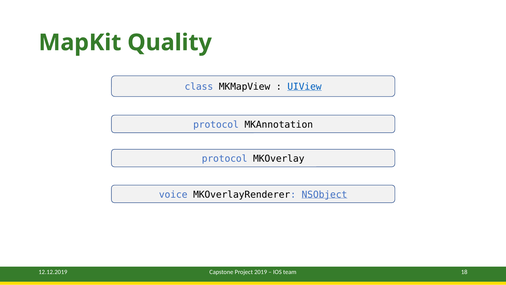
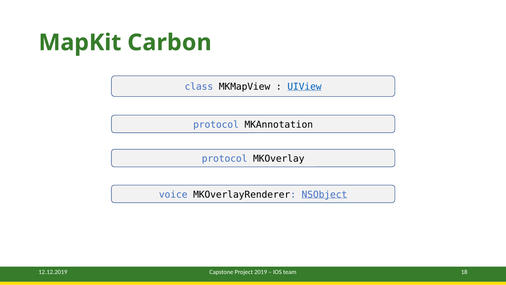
Quality: Quality -> Carbon (169, 43)
